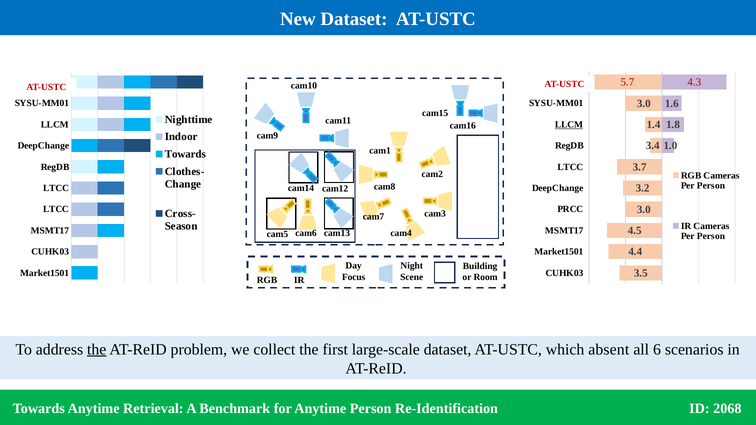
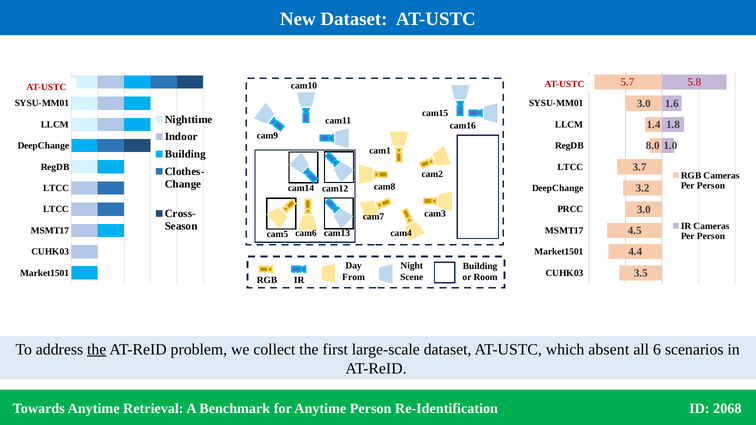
4.3: 4.3 -> 5.8 (694, 82)
LLCM underline: present -> none (569, 125)
3.4: 3.4 -> 8.0 (653, 146)
Towards: Towards -> Building (185, 154)
Focus: Focus -> From (354, 277)
